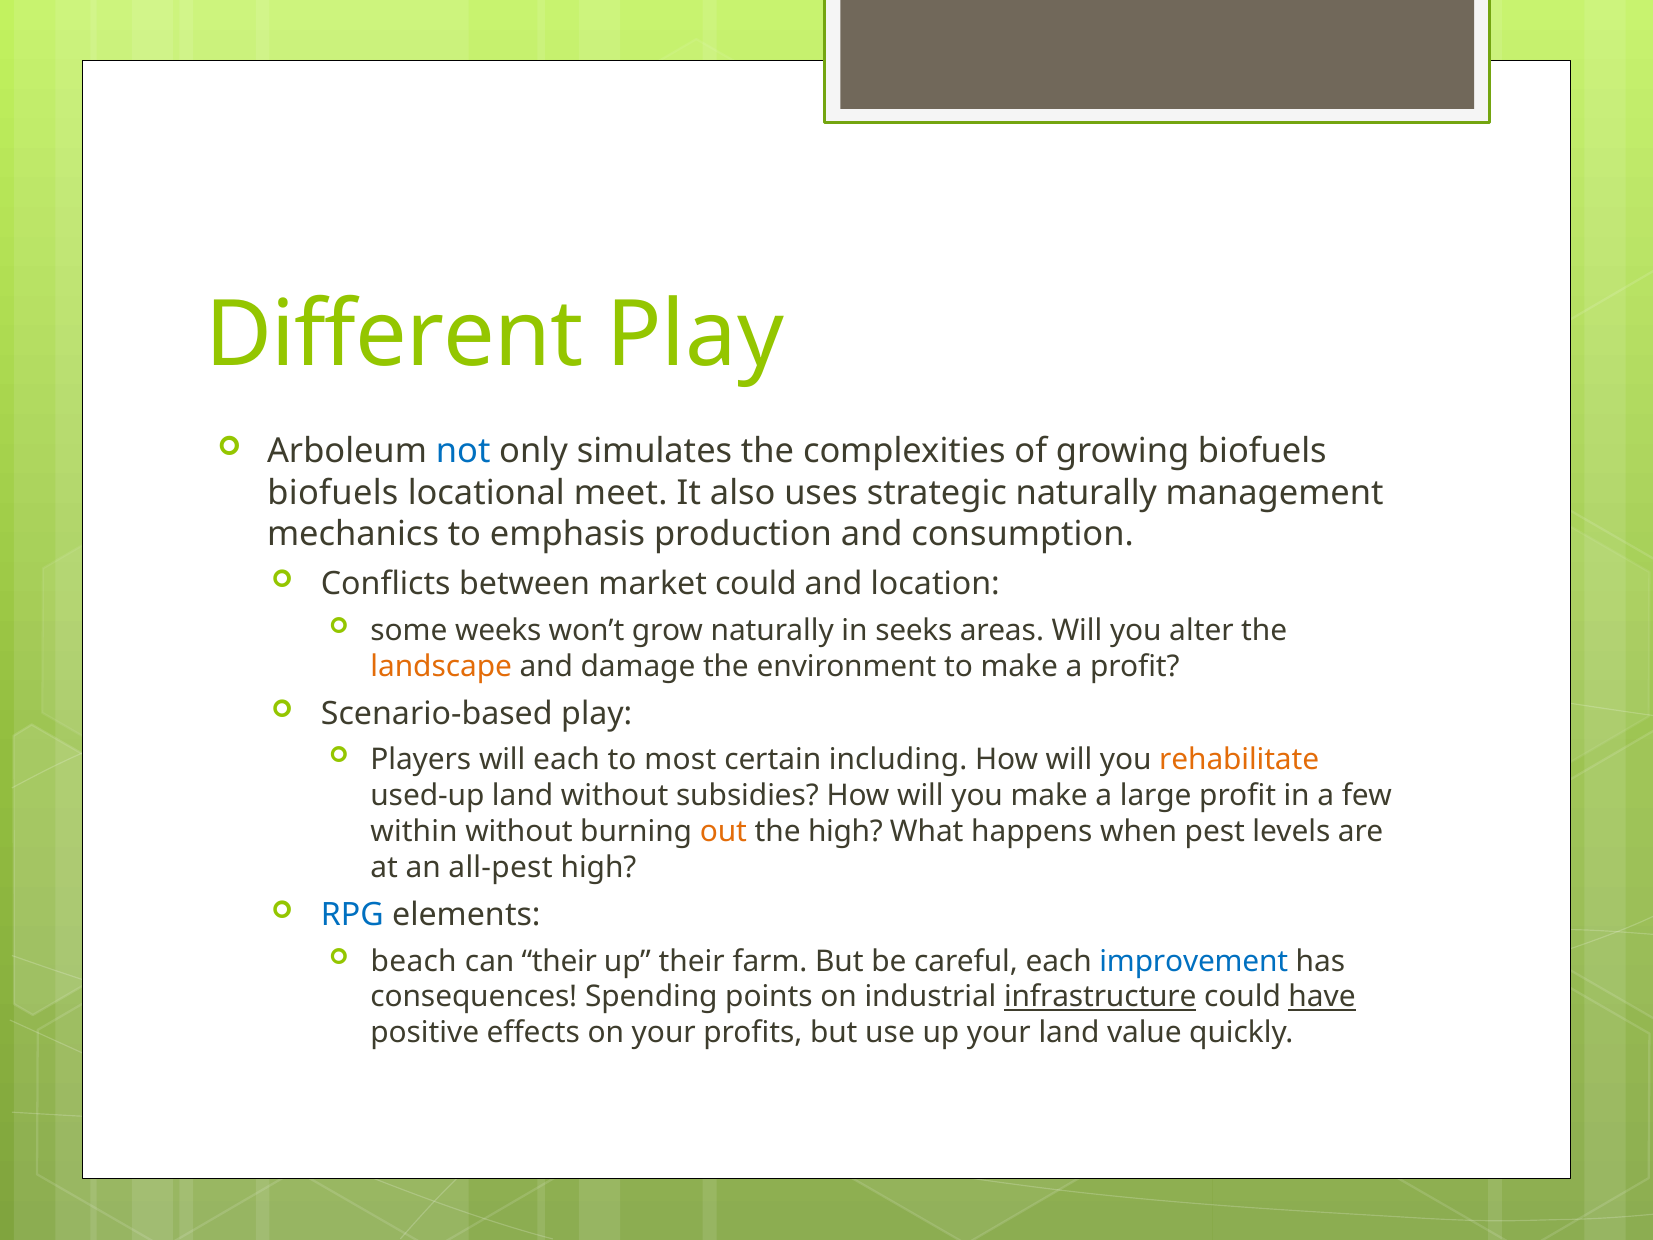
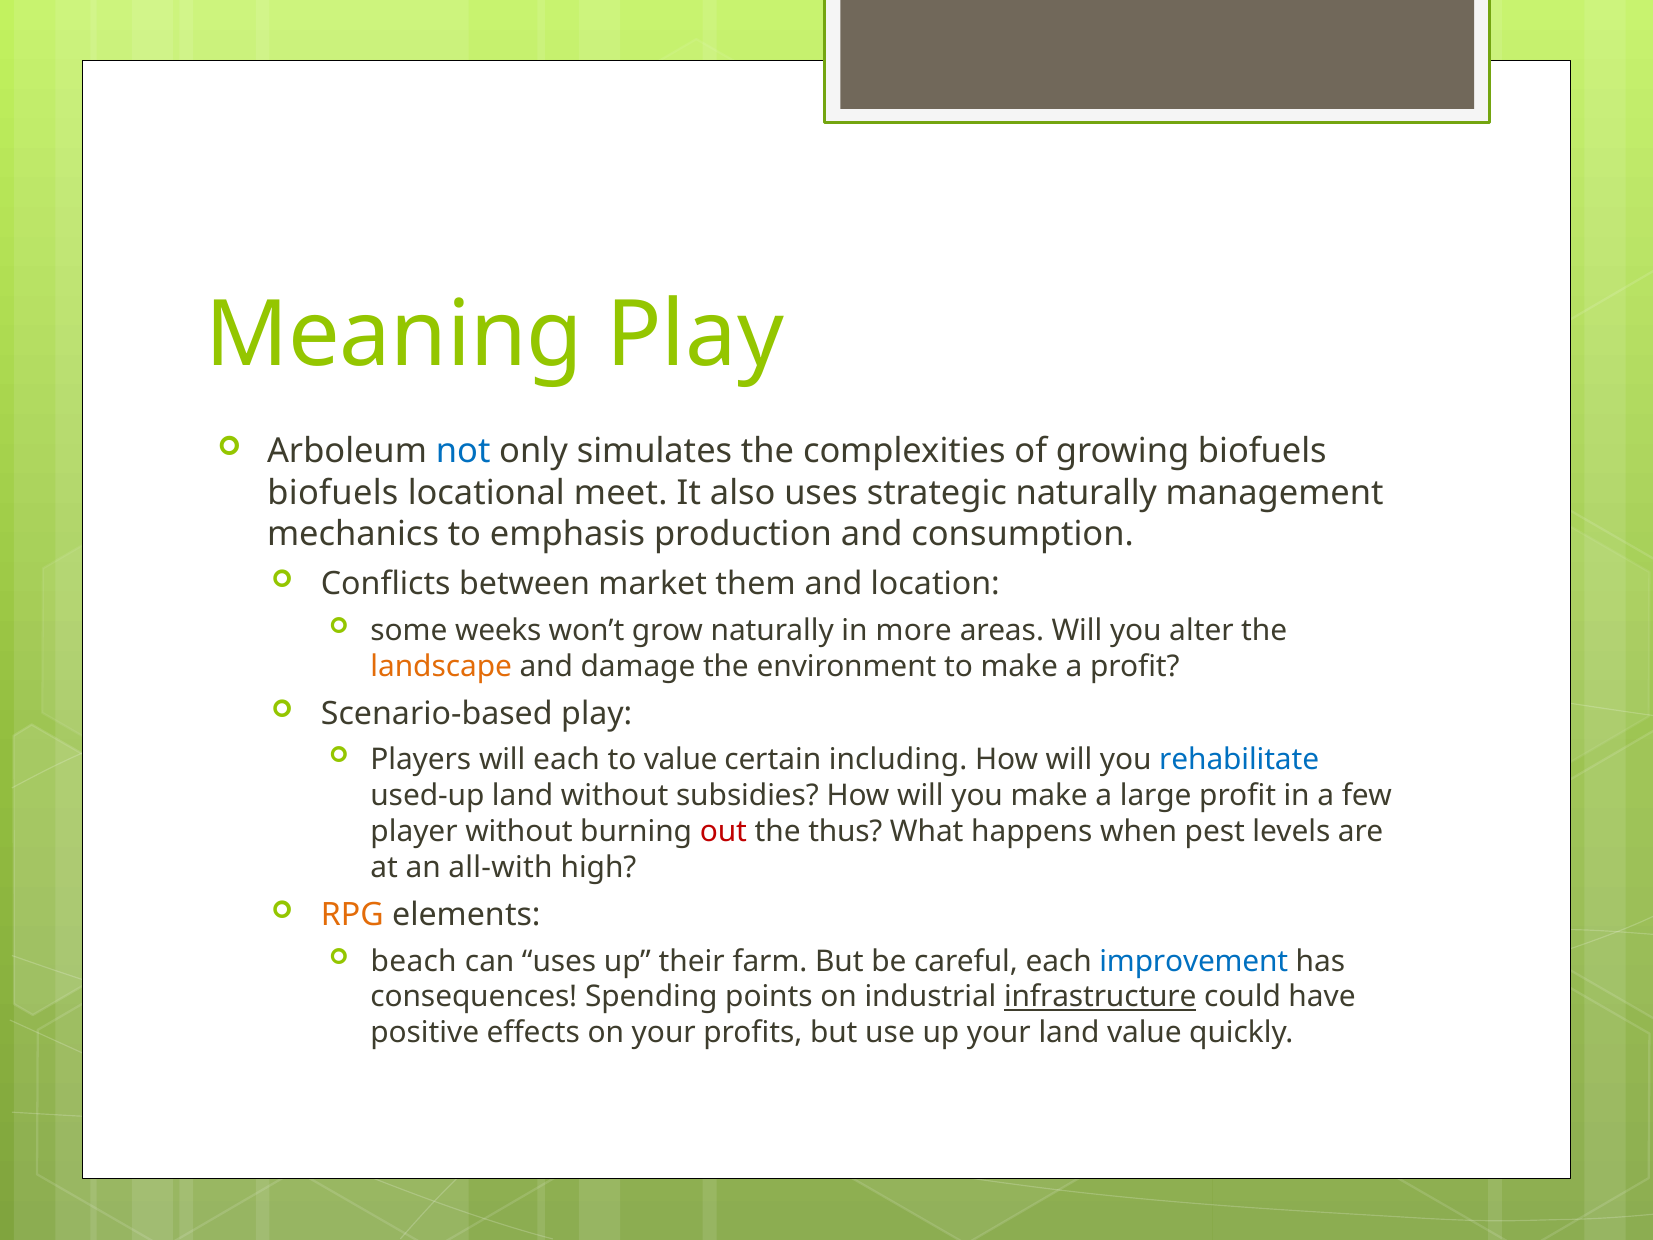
Different: Different -> Meaning (394, 335)
market could: could -> them (756, 584)
seeks: seeks -> more (914, 630)
to most: most -> value (681, 760)
rehabilitate colour: orange -> blue (1239, 760)
within: within -> player (414, 831)
out colour: orange -> red (723, 831)
the high: high -> thus (845, 831)
all-pest: all-pest -> all-with (501, 867)
RPG colour: blue -> orange (352, 915)
can their: their -> uses (559, 961)
have underline: present -> none (1322, 997)
